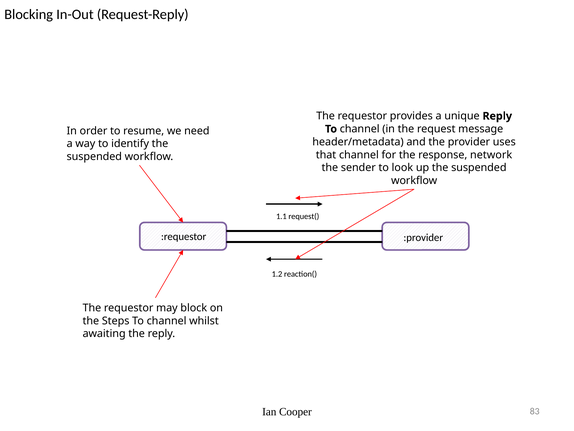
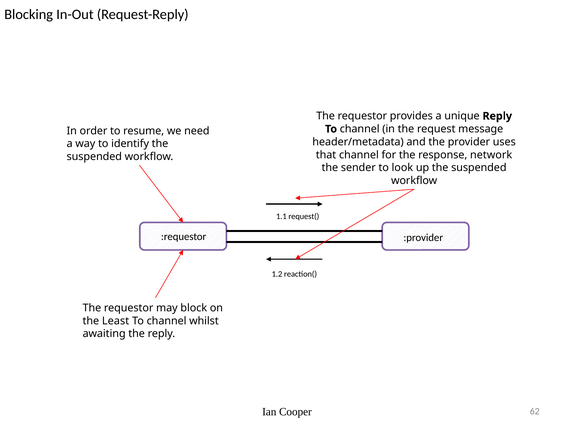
Steps: Steps -> Least (116, 320)
83: 83 -> 62 (535, 411)
